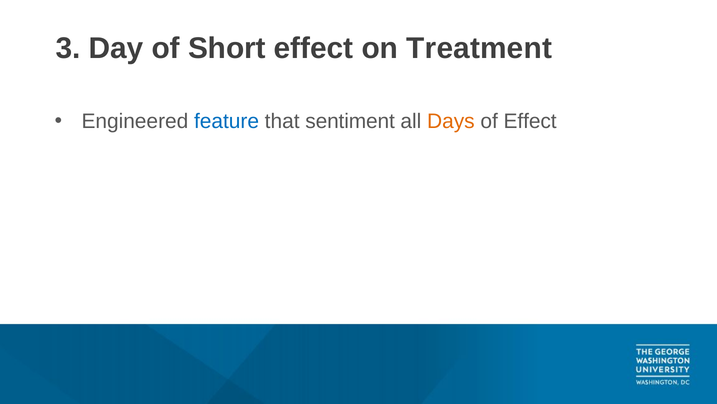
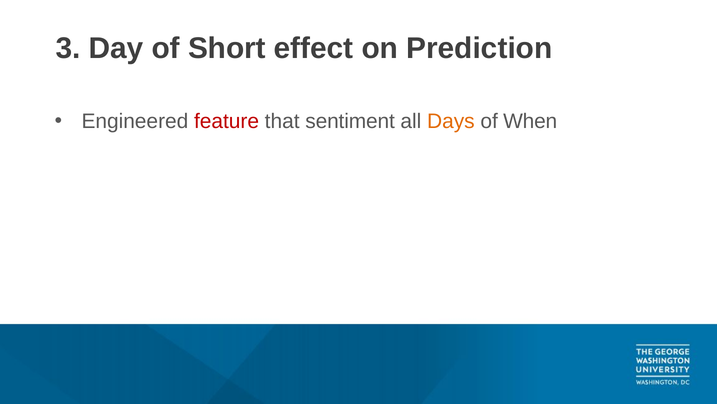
Treatment: Treatment -> Prediction (479, 48)
feature colour: blue -> red (227, 121)
of Effect: Effect -> When (530, 121)
